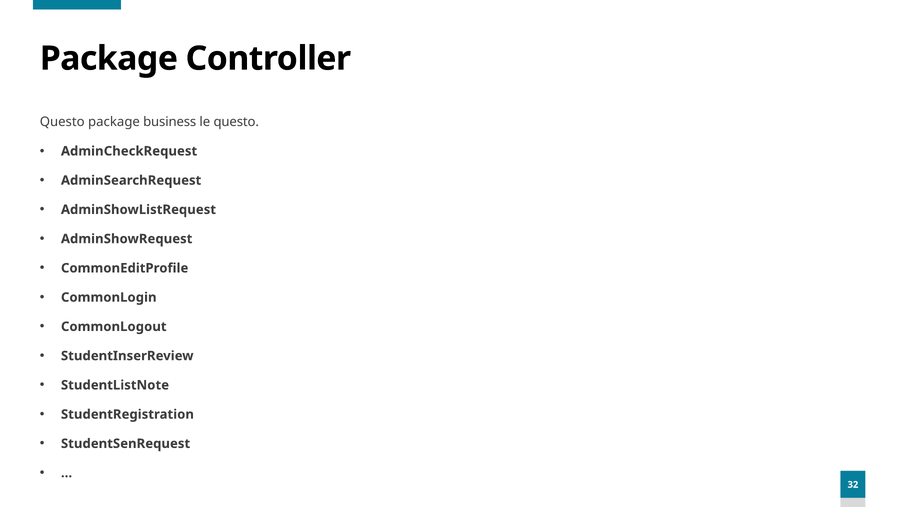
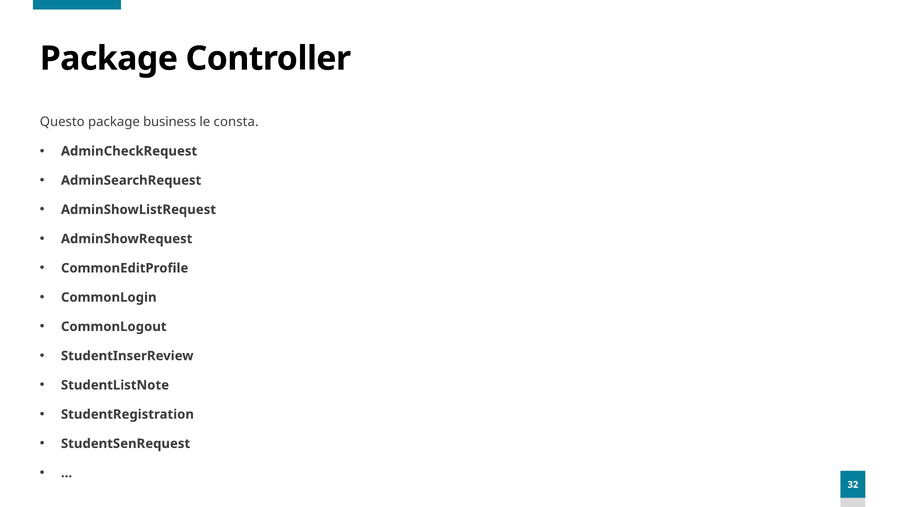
le questo: questo -> consta (236, 122)
